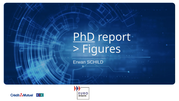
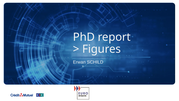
PhD underline: present -> none (84, 37)
